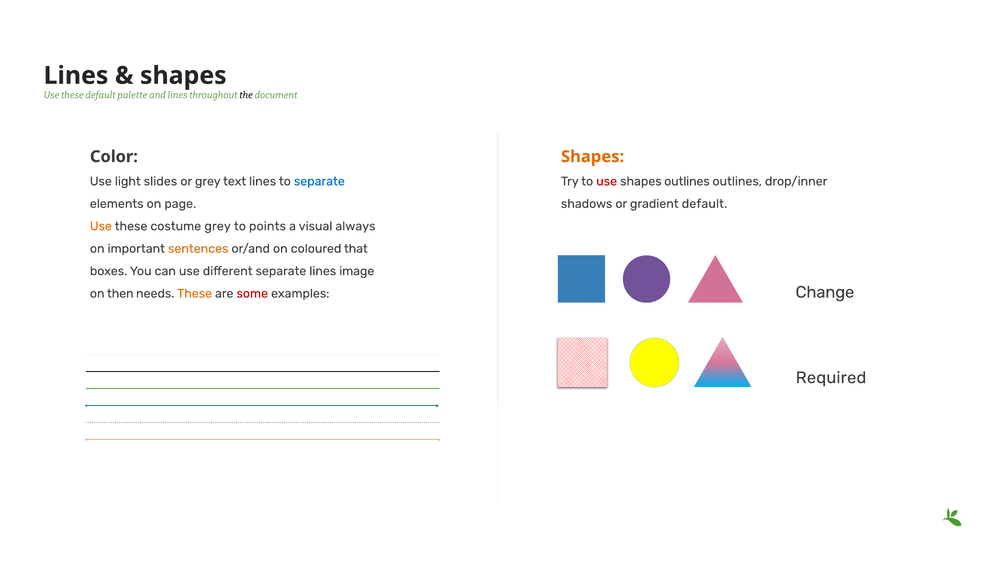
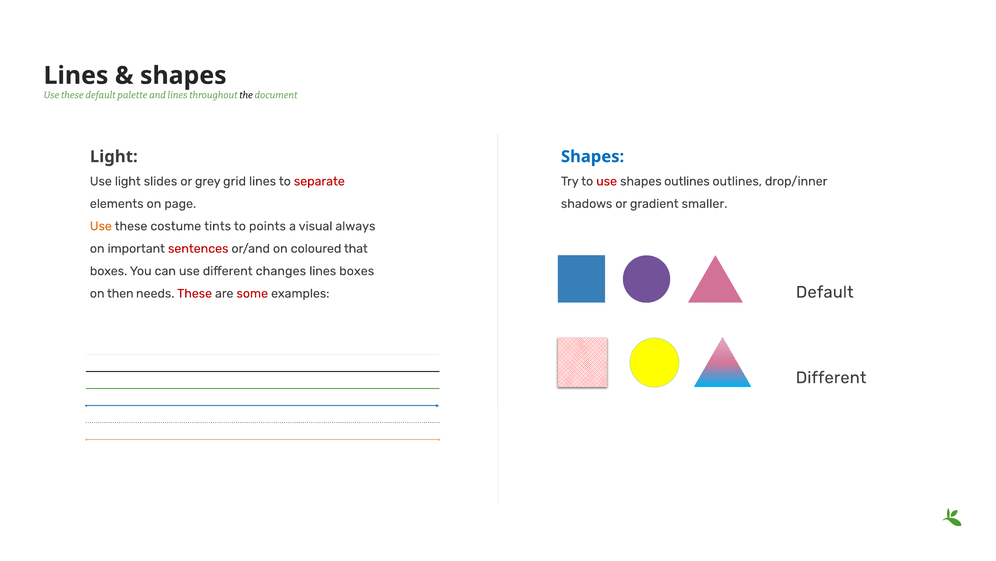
Color: Color -> Light (114, 156)
Shapes colour: orange -> blue (593, 156)
text: text -> grid (235, 181)
separate colour: blue -> red (319, 181)
gradient default: default -> smaller (705, 203)
costume grey: grey -> tints (218, 226)
sentences colour: orange -> red (198, 248)
different separate: separate -> changes (281, 271)
lines image: image -> boxes (357, 271)
These colour: orange -> red (195, 293)
examples Change: Change -> Default (825, 292)
Required: Required -> Different (831, 377)
